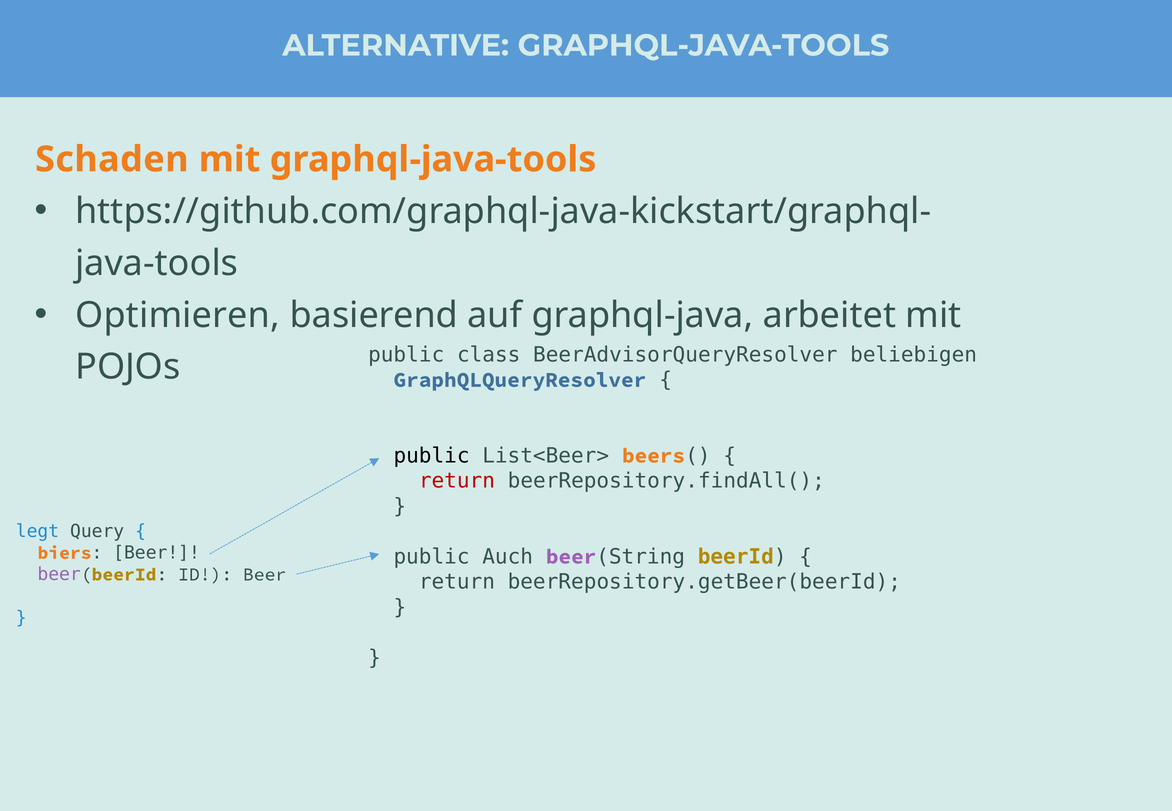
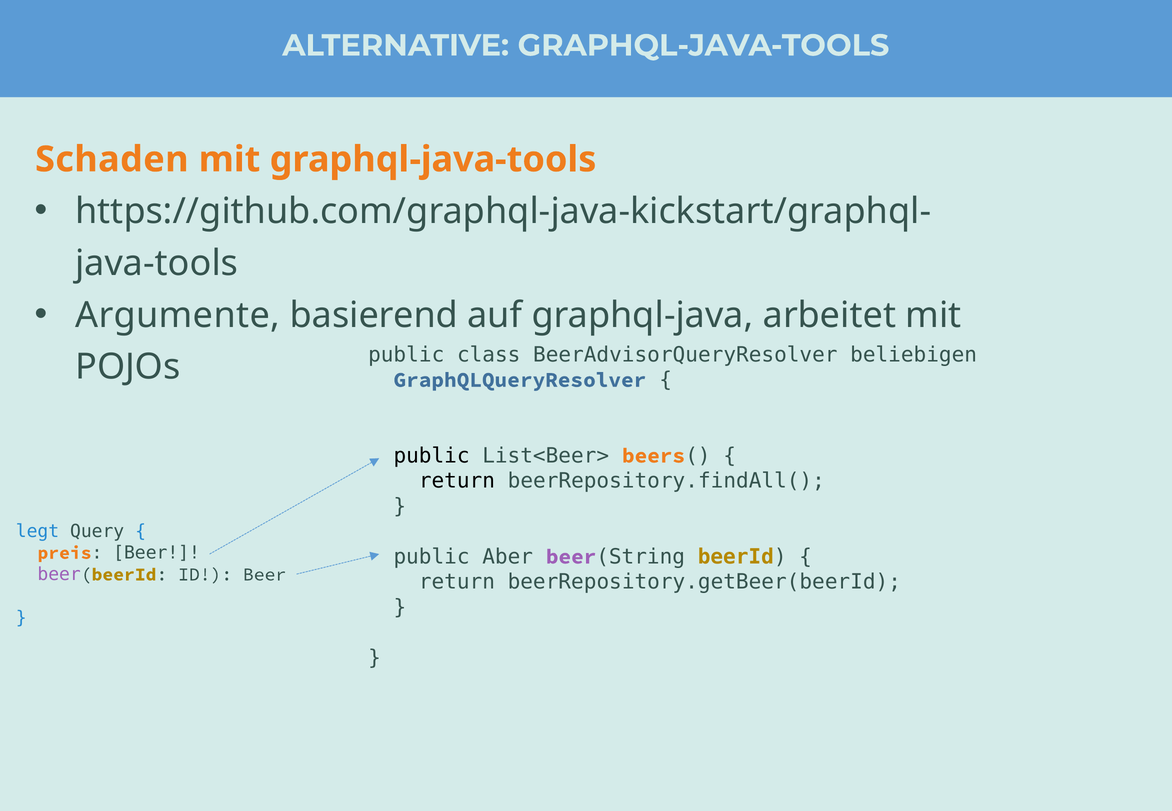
Optimieren: Optimieren -> Argumente (178, 315)
return colour: red -> black (457, 481)
Auch: Auch -> Aber (508, 557)
biers: biers -> preis (65, 553)
